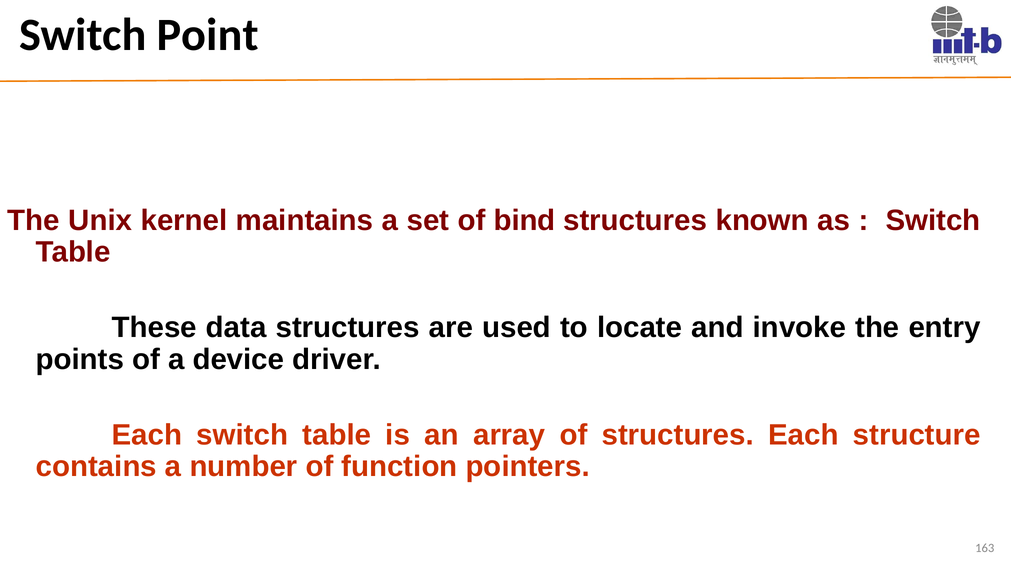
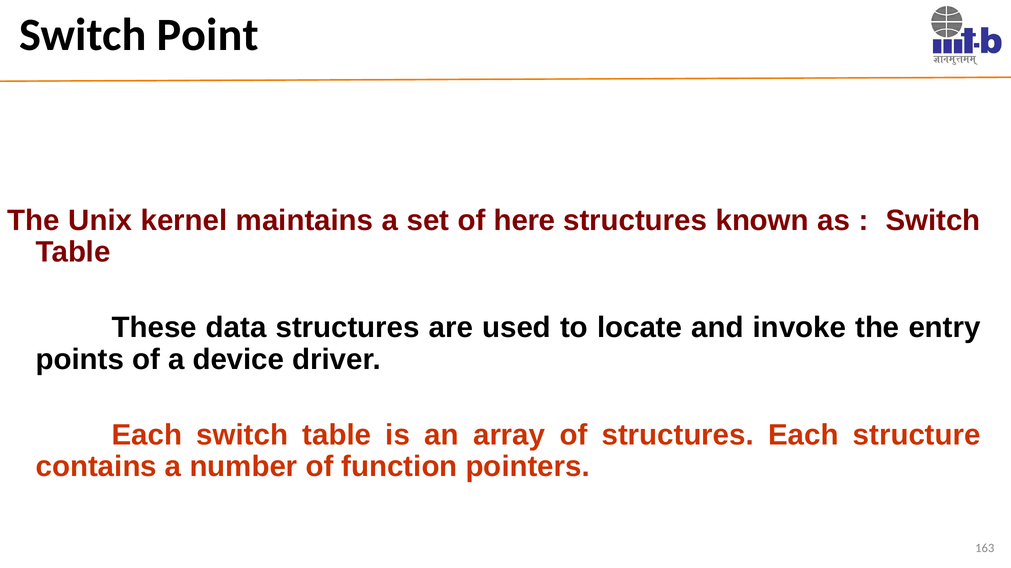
bind: bind -> here (525, 221)
